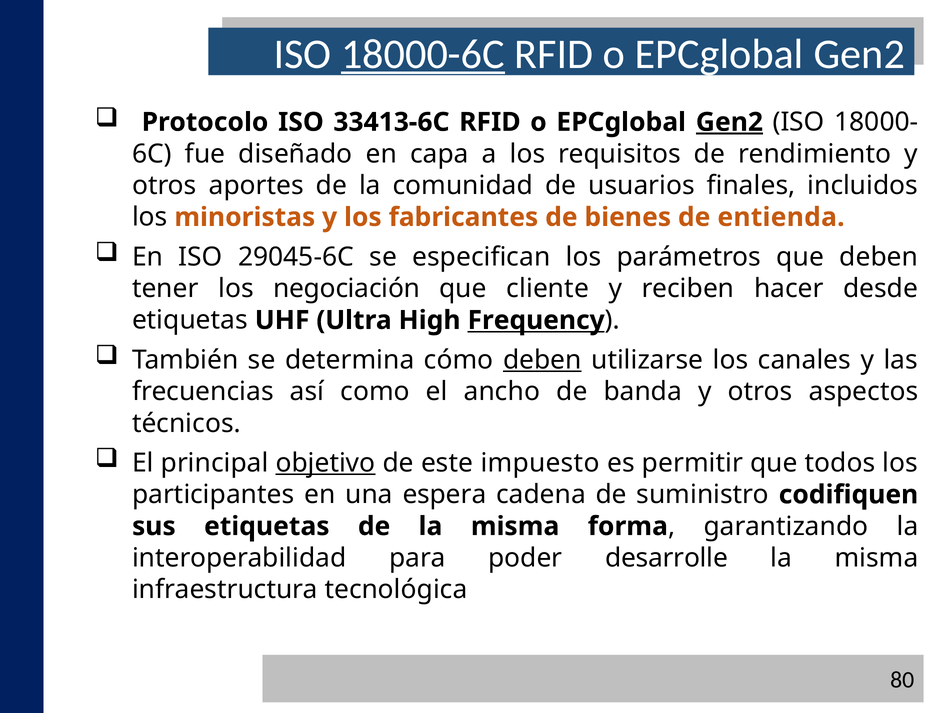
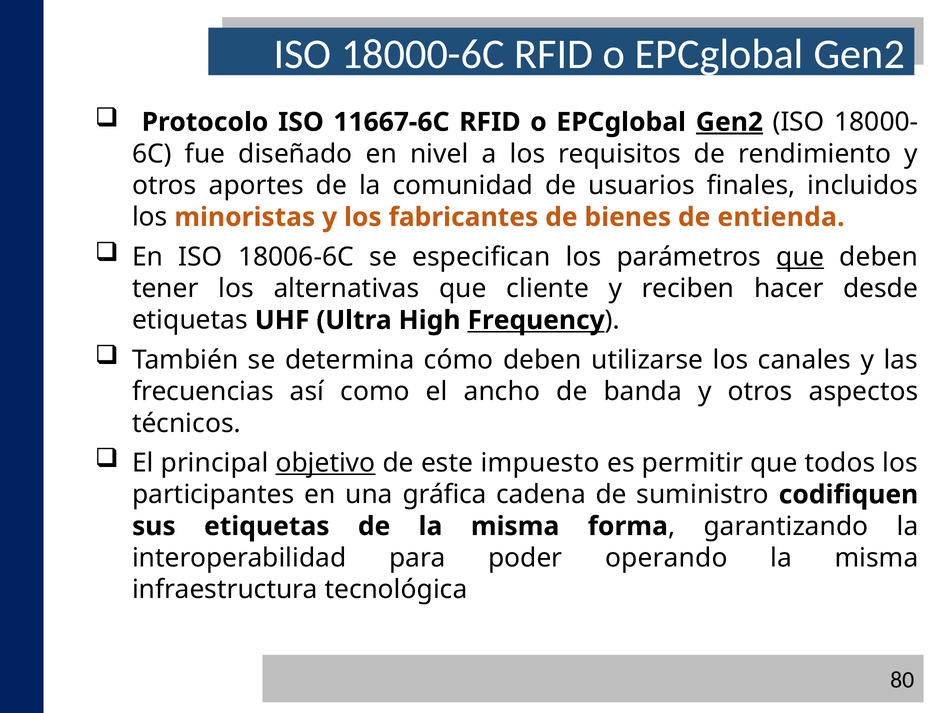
18000-6C underline: present -> none (423, 54)
33413-6C: 33413-6C -> 11667-6C (391, 122)
capa: capa -> nivel (439, 154)
29045-6C: 29045-6C -> 18006-6C (296, 257)
que underline: none -> present (800, 257)
negociación: negociación -> alternativas (346, 288)
deben underline: present -> none (542, 360)
espera: espera -> gráfica (445, 494)
desarrolle: desarrolle -> operando (666, 558)
